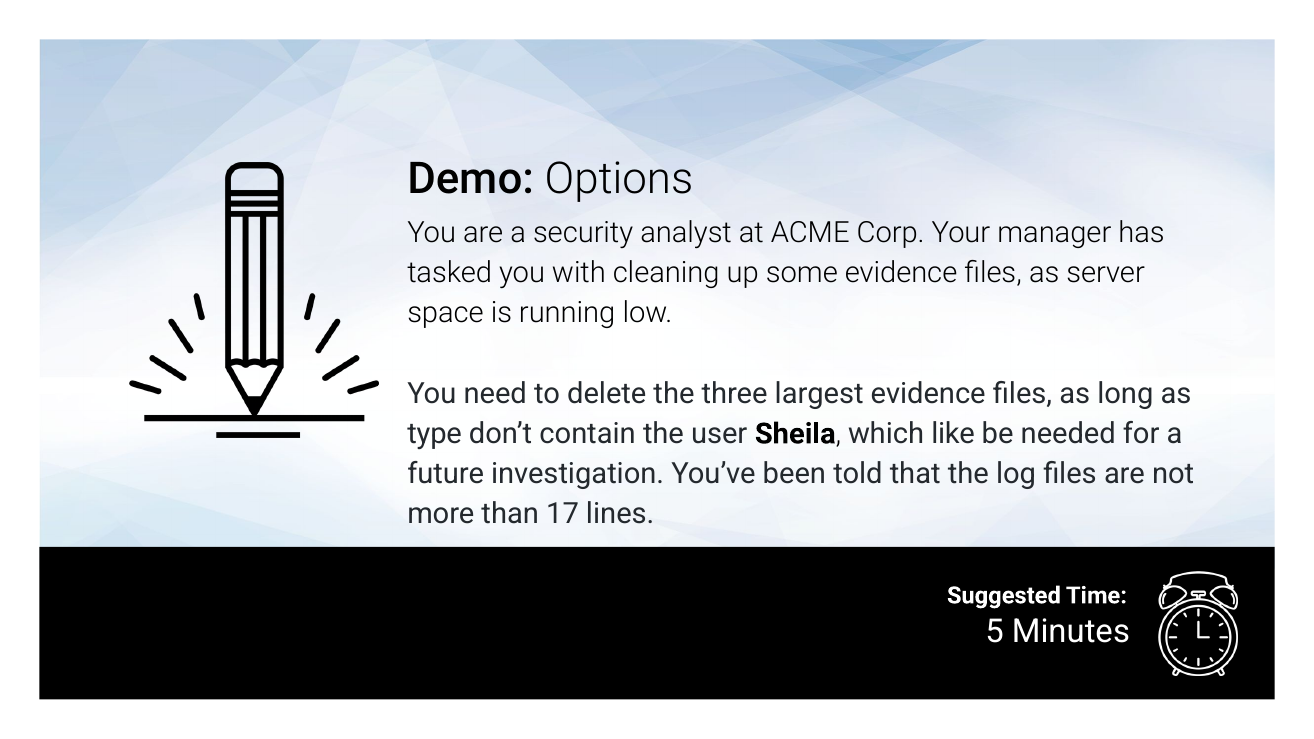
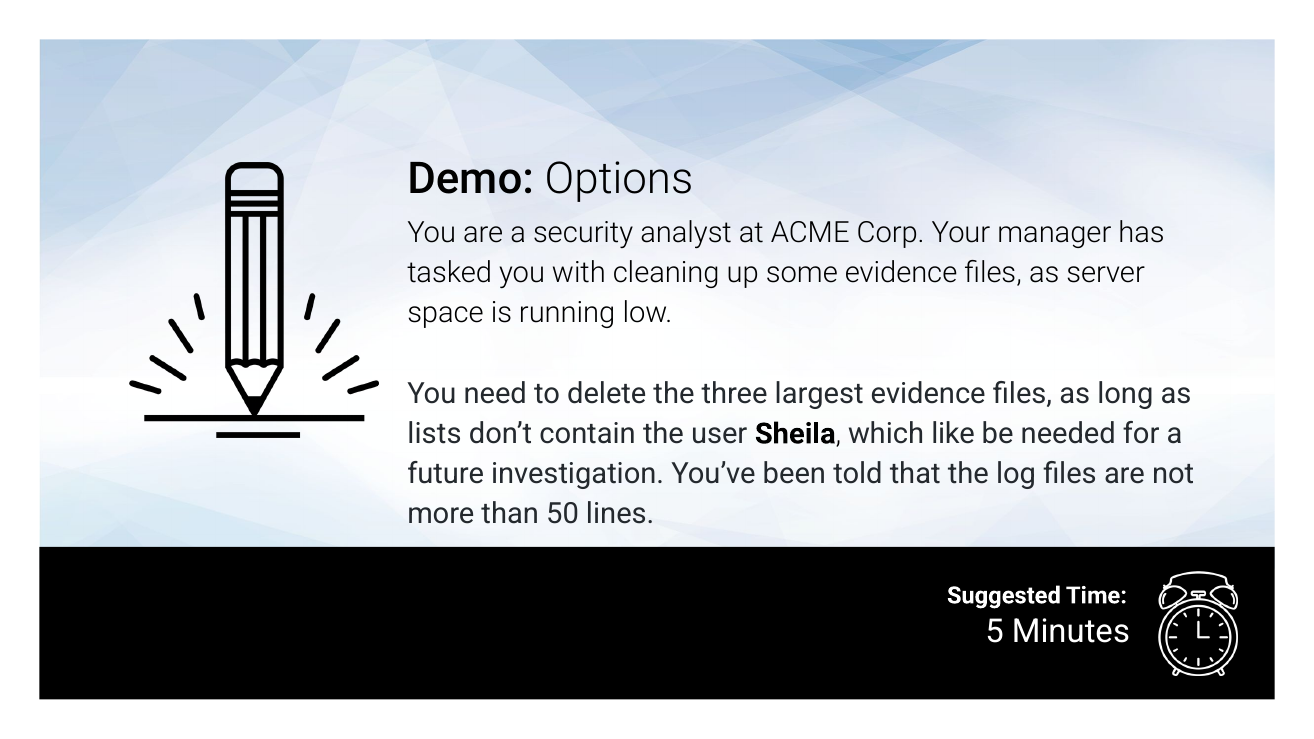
type: type -> lists (434, 434)
17: 17 -> 50 (563, 514)
